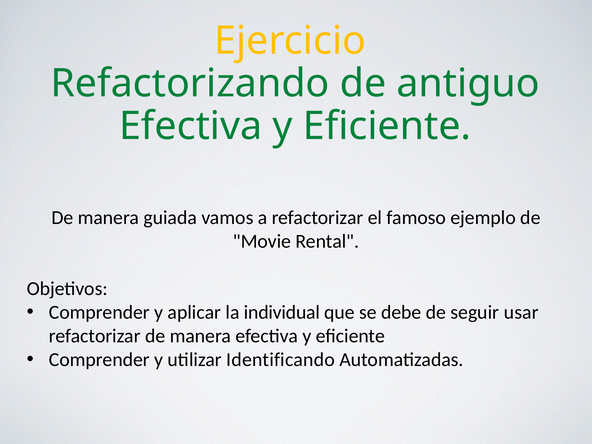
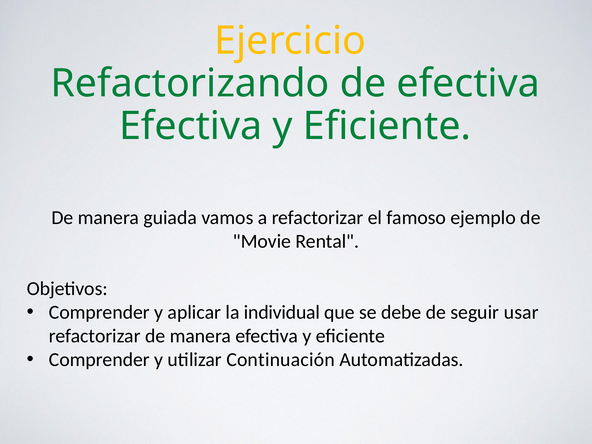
de antiguo: antiguo -> efectiva (468, 84)
Identificando: Identificando -> Continuación (281, 360)
